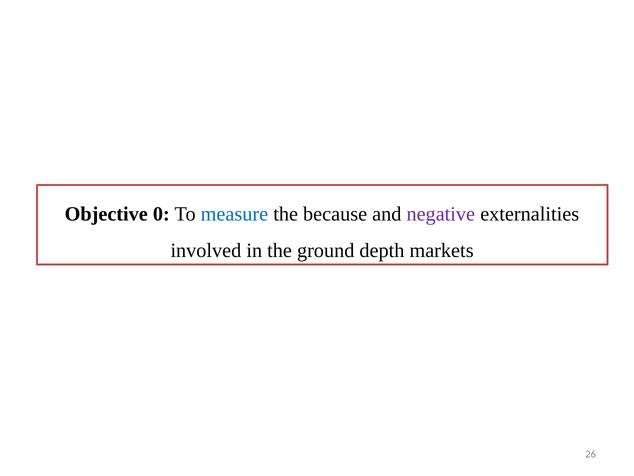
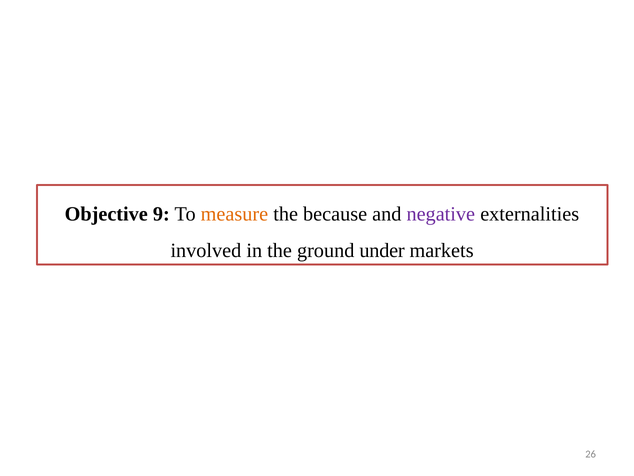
0: 0 -> 9 (161, 214)
measure colour: blue -> orange (234, 214)
depth: depth -> under (382, 250)
